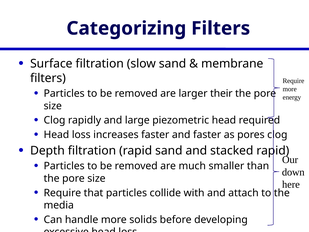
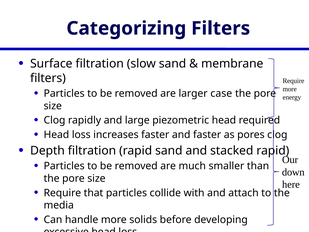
their: their -> case (221, 93)
